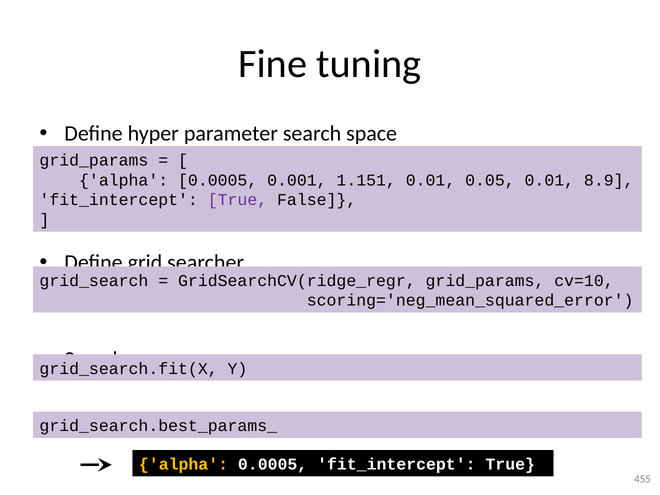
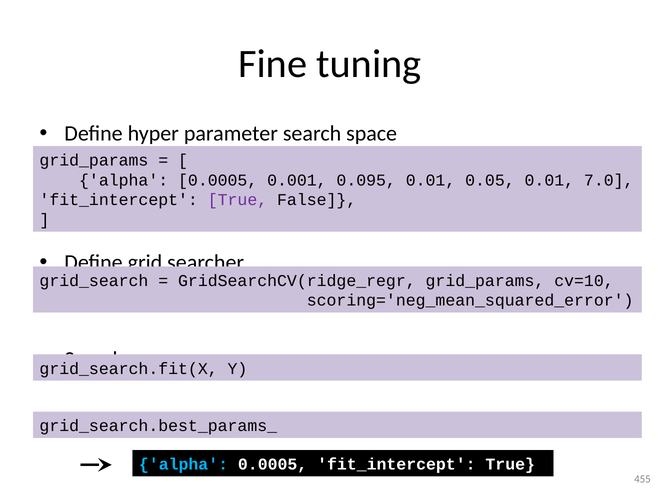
1.151: 1.151 -> 0.095 (366, 180)
8.9: 8.9 -> 7.0 (609, 180)
alpha colour: yellow -> light blue (184, 464)
